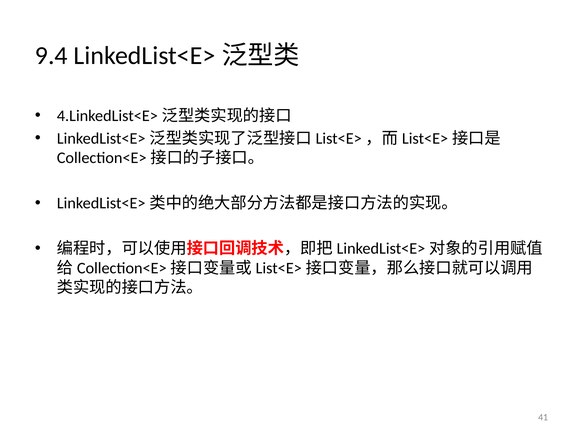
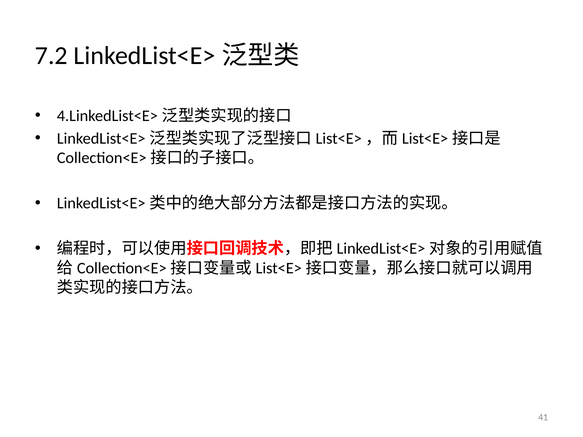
9.4: 9.4 -> 7.2 (51, 56)
